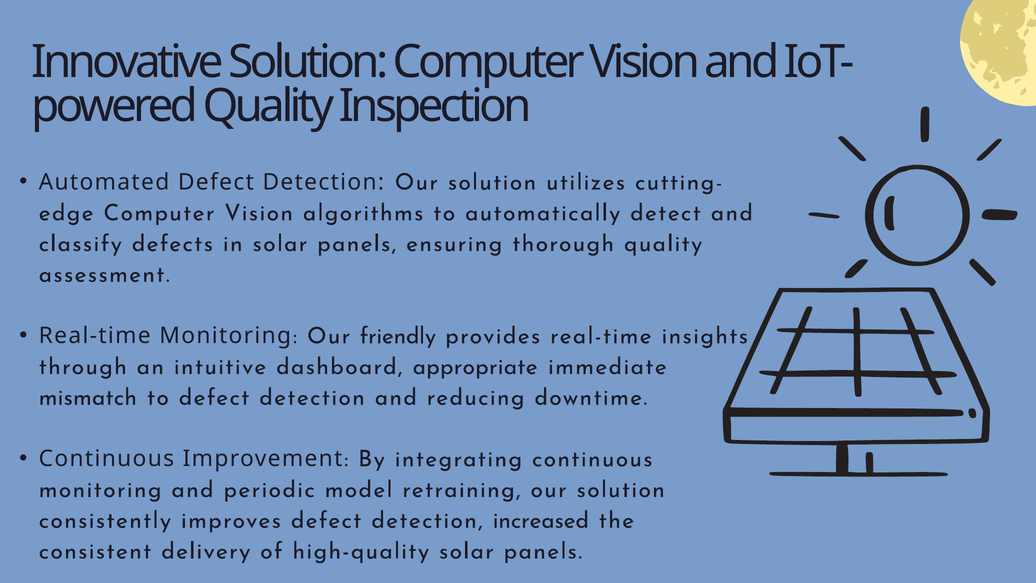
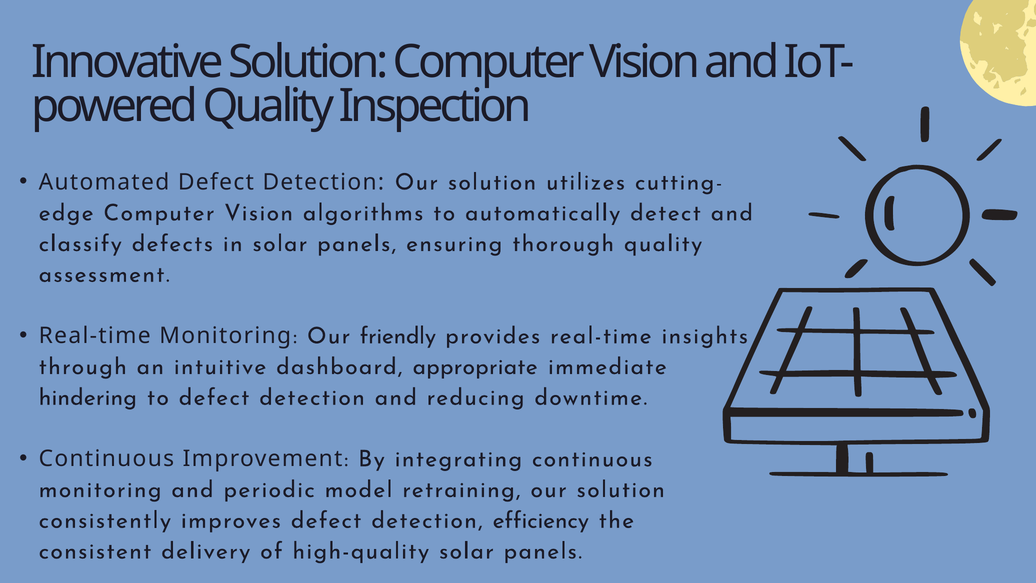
mismatch: mismatch -> hindering (88, 397)
increased: increased -> efficiency (541, 520)
